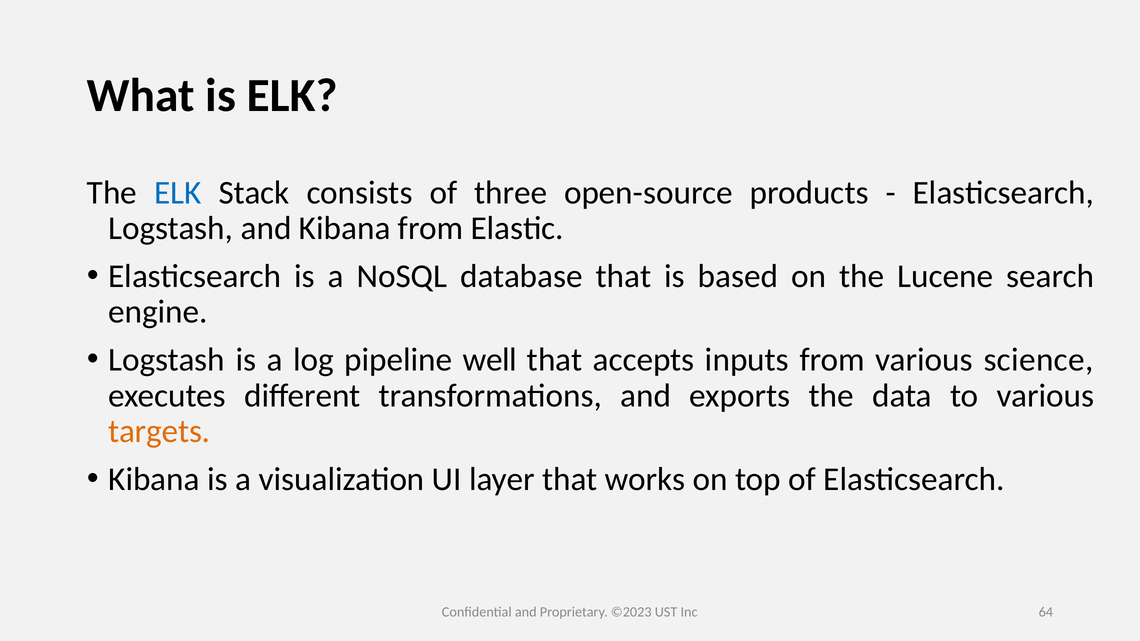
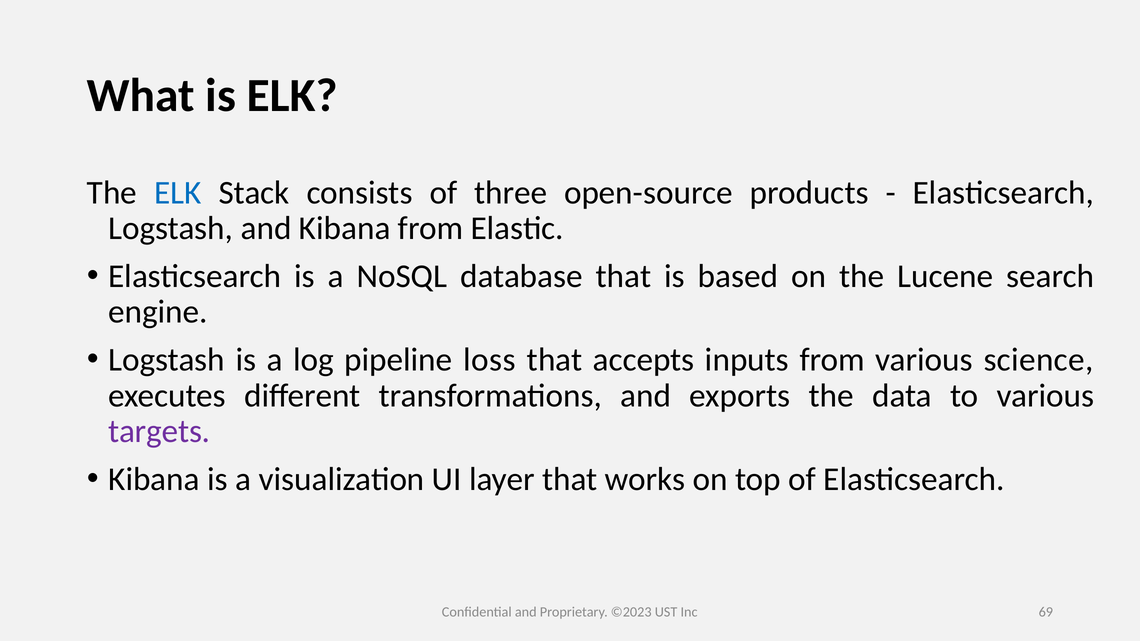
well: well -> loss (490, 360)
targets colour: orange -> purple (159, 432)
64: 64 -> 69 (1046, 612)
